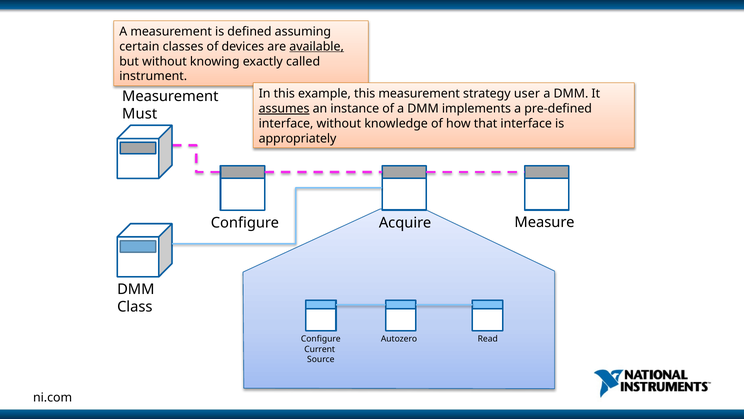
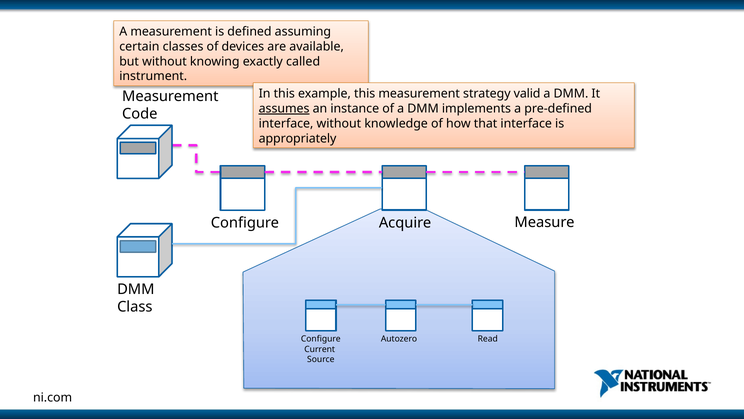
available underline: present -> none (317, 46)
user: user -> valid (527, 94)
Must: Must -> Code (140, 114)
